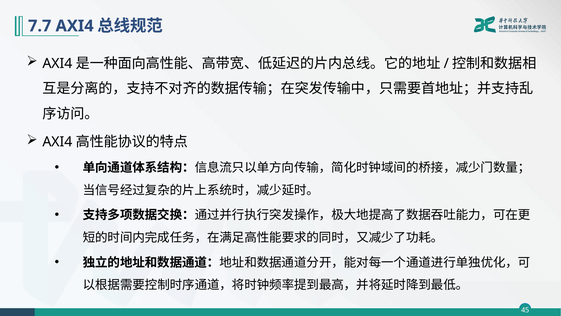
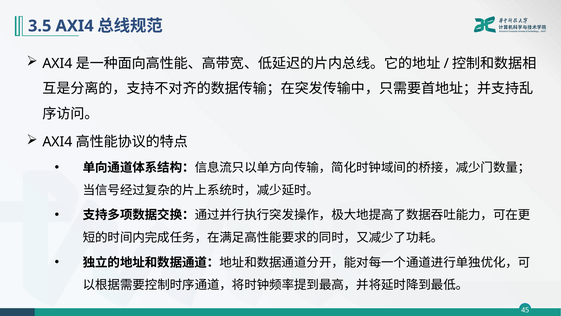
7.7: 7.7 -> 3.5 (40, 26)
